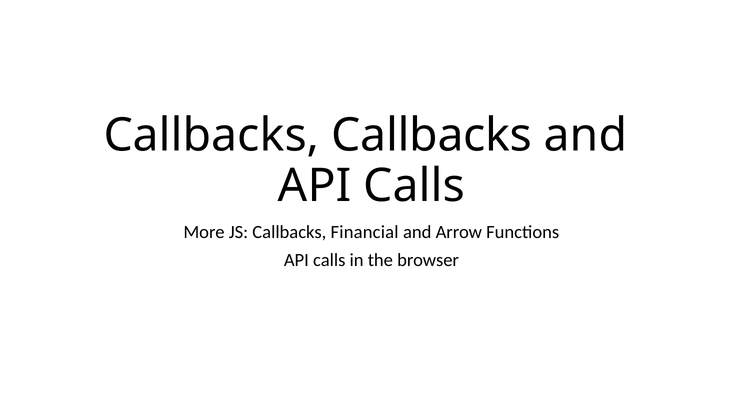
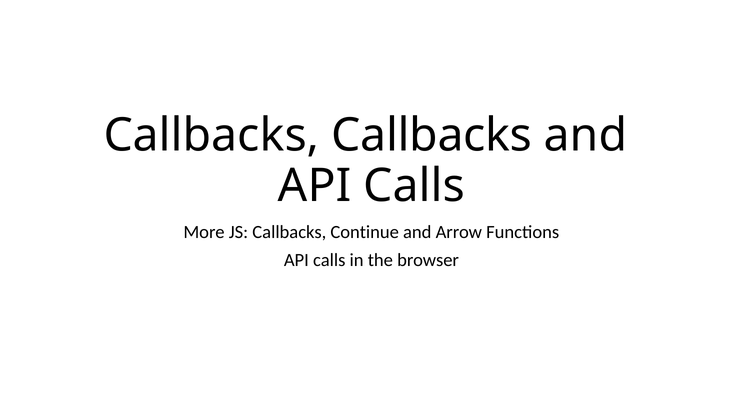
Financial: Financial -> Continue (365, 232)
